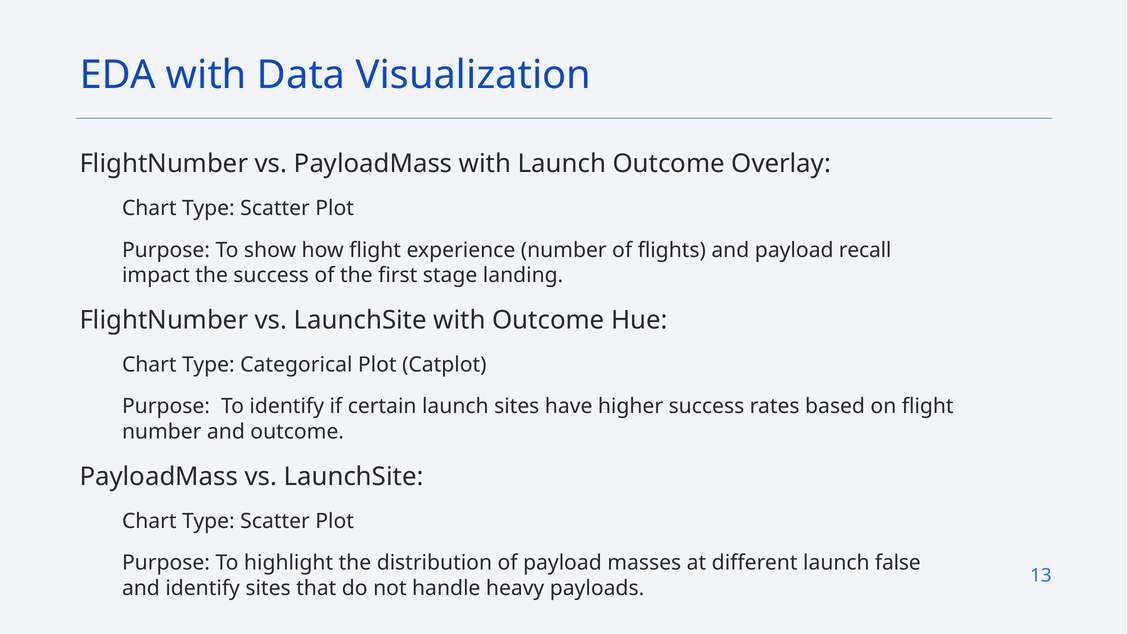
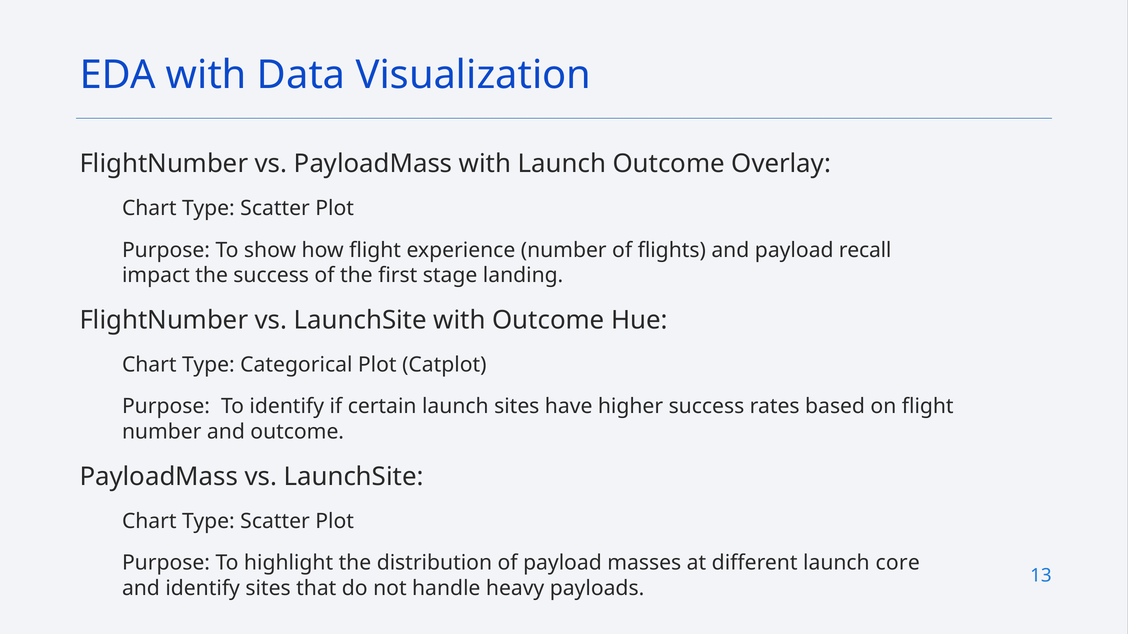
false: false -> core (898, 563)
